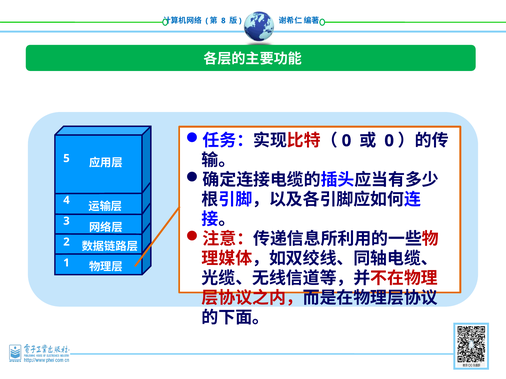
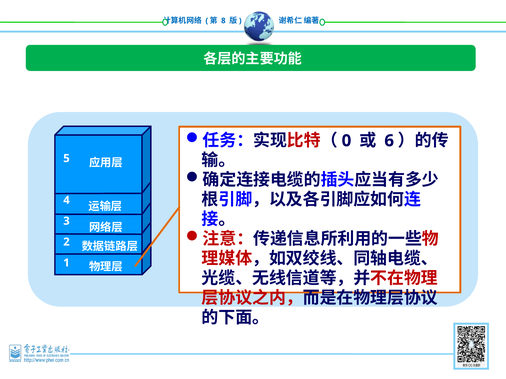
0: 0 -> 6 (389, 141)
